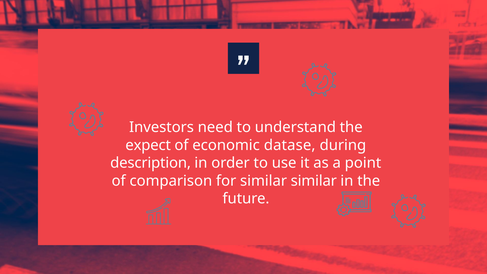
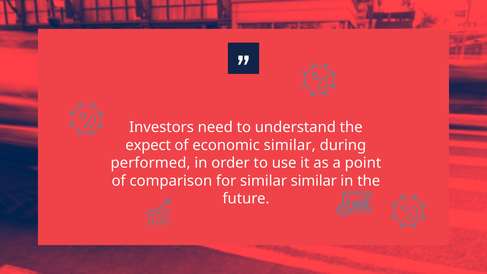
economic datase: datase -> similar (290, 145)
description: description -> performed (150, 163)
